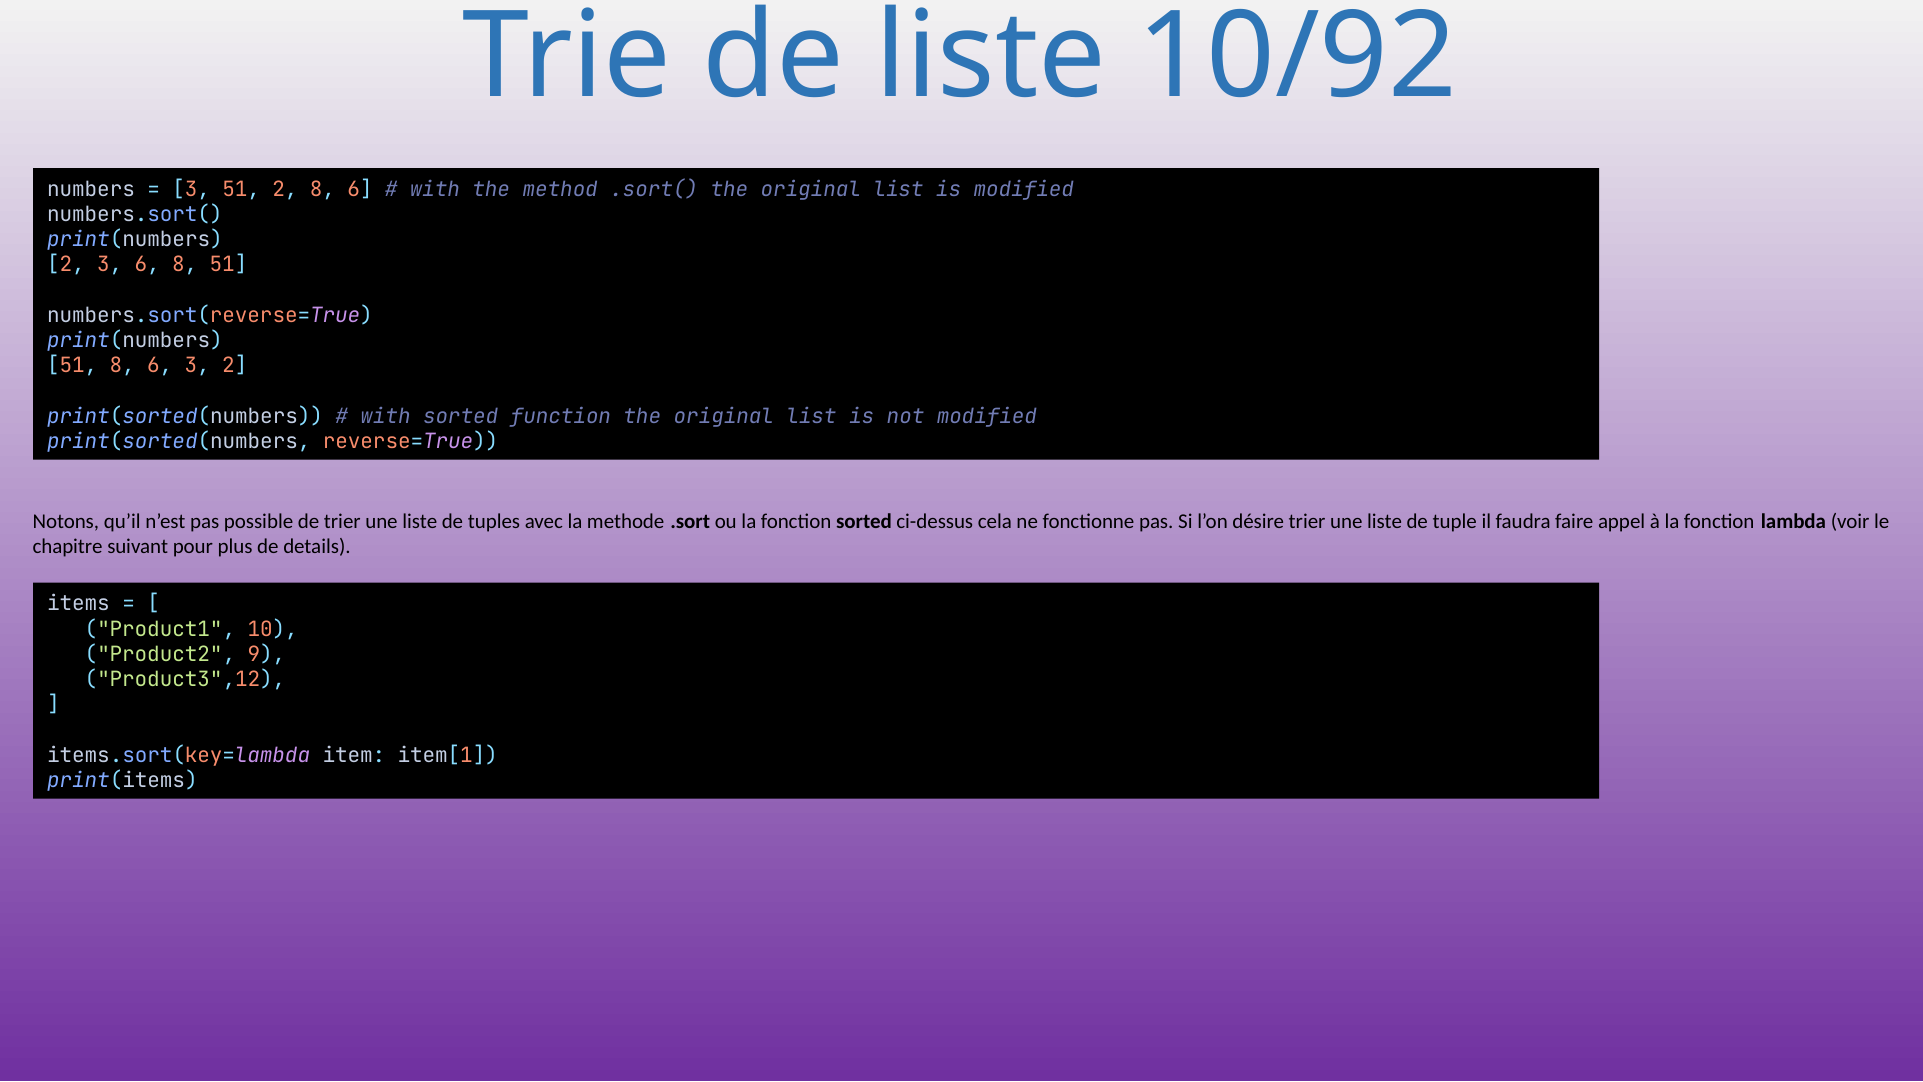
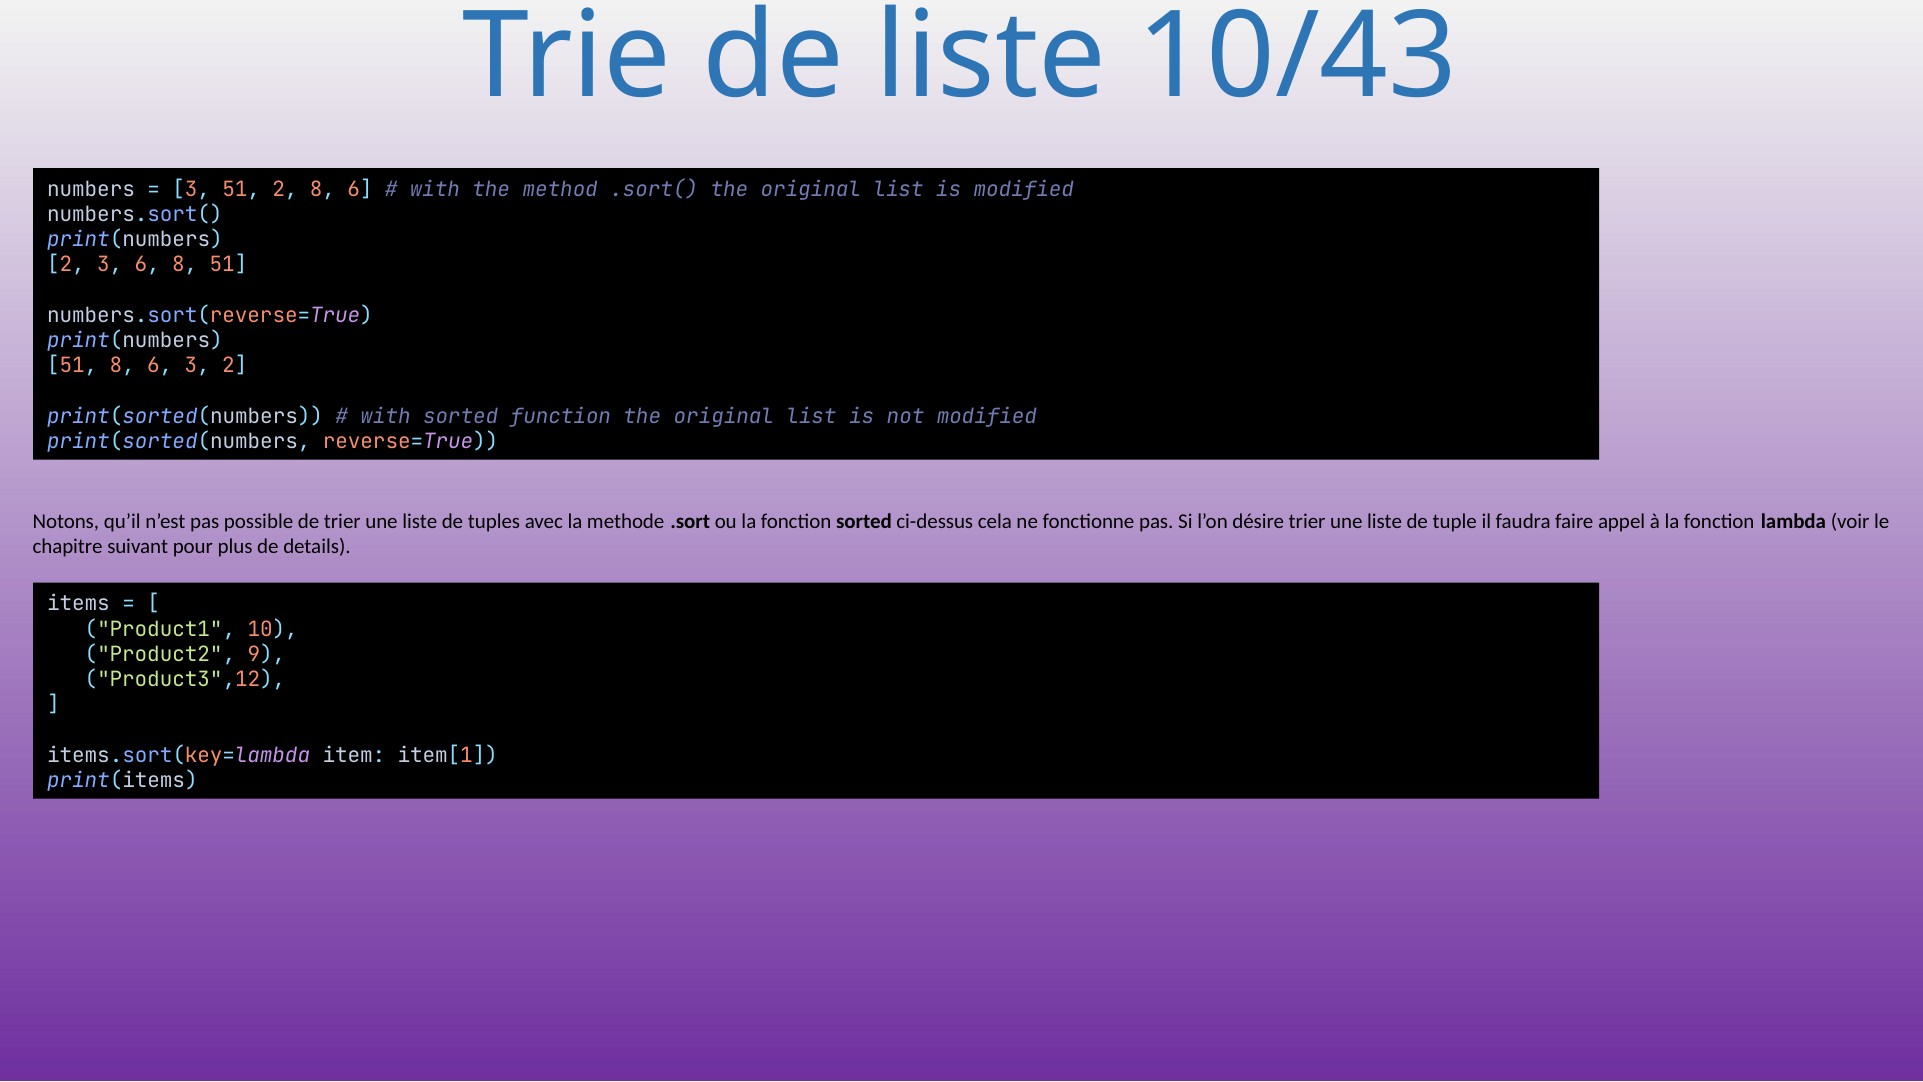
10/92: 10/92 -> 10/43 (1298, 57)
